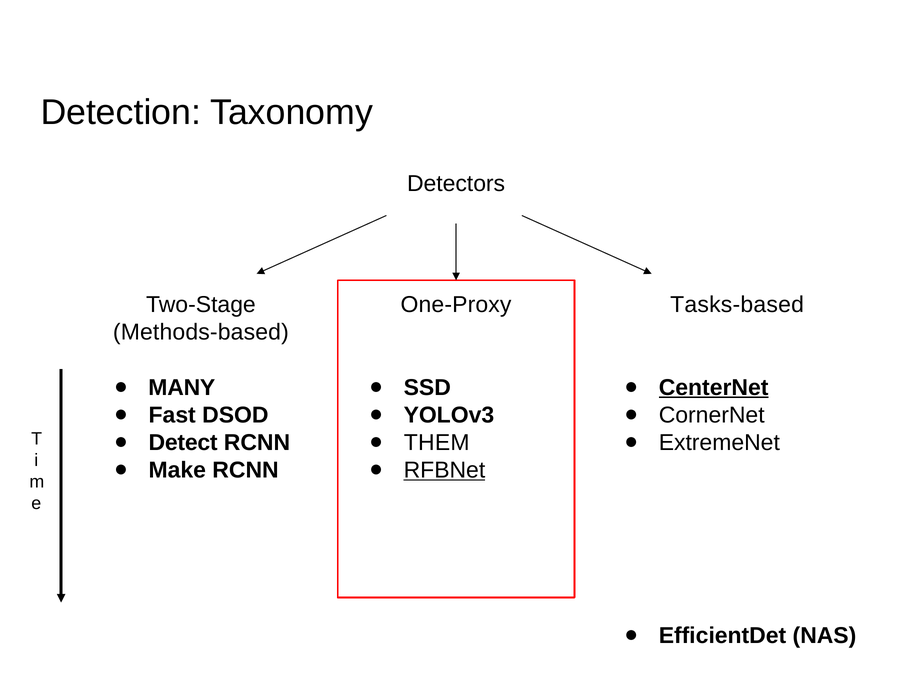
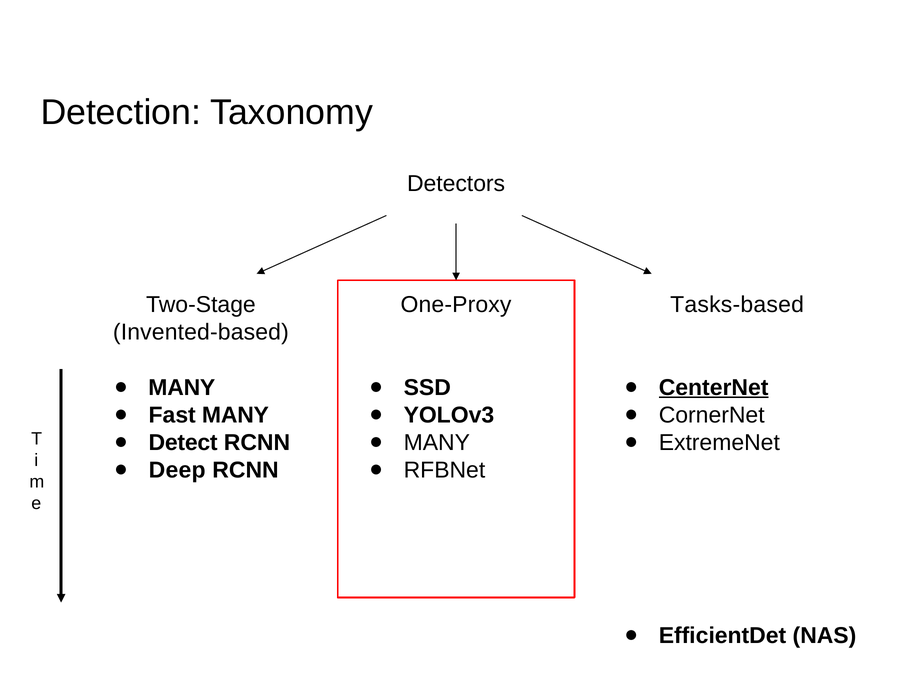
Methods-based: Methods-based -> Invented-based (201, 332)
Fast DSOD: DSOD -> MANY (235, 415)
THEM: THEM -> MANY (437, 443)
Make: Make -> Deep (177, 470)
RFBNet underline: present -> none (444, 470)
